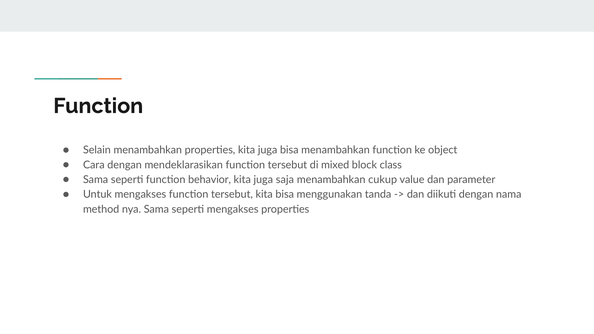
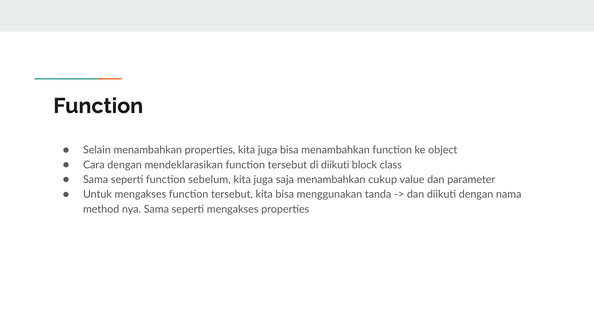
di mixed: mixed -> diikuti (335, 165)
behavior: behavior -> sebelum (209, 180)
